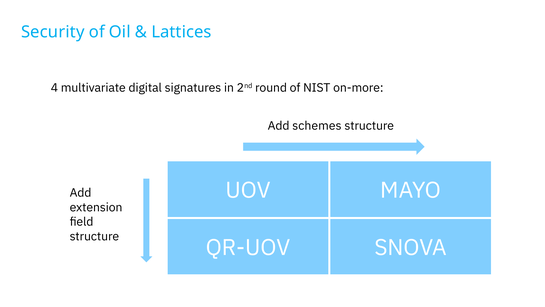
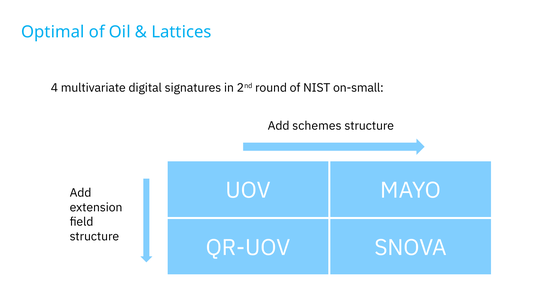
Security: Security -> Optimal (53, 32)
on-more: on-more -> on-small (358, 88)
